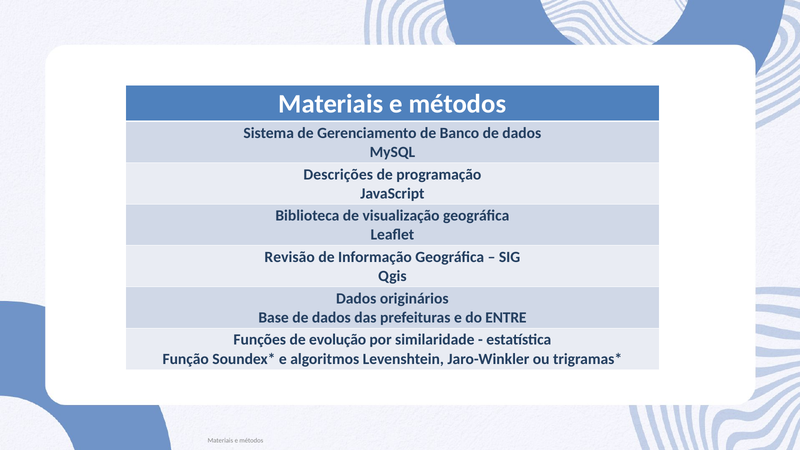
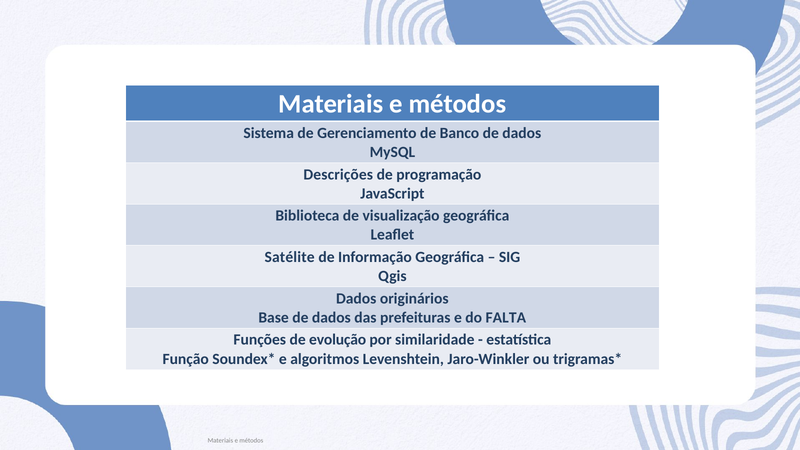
Revisão: Revisão -> Satélite (290, 257)
ENTRE: ENTRE -> FALTA (506, 317)
